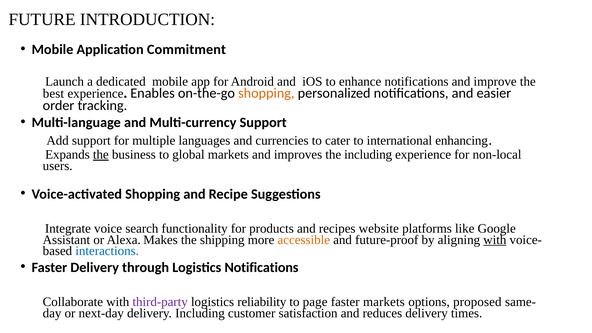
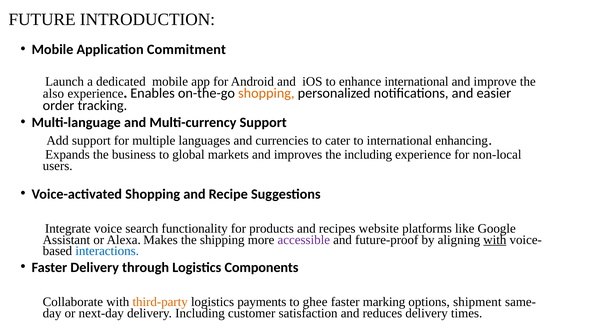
enhance notifications: notifications -> international (417, 82)
best: best -> also (53, 94)
the underline: present -> none (101, 155)
accessible colour: orange -> purple (304, 240)
Logistics Notifications: Notifications -> Components (261, 268)
third-party colour: purple -> orange (160, 302)
reliability: reliability -> payments (262, 302)
page: page -> ghee (315, 302)
faster markets: markets -> marking (384, 302)
proposed: proposed -> shipment (477, 302)
